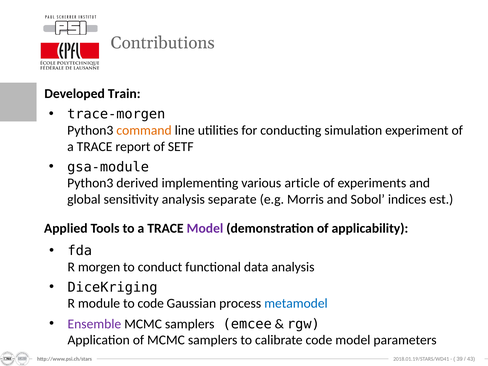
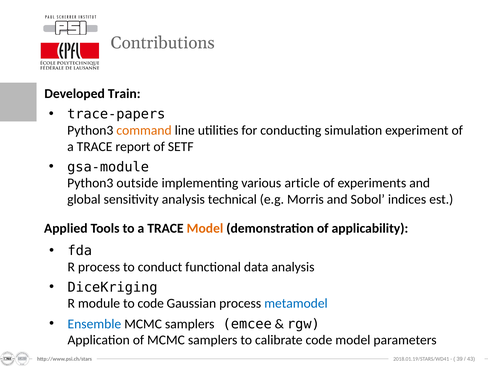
trace-morgen: trace-morgen -> trace-papers (116, 114)
derived: derived -> outside (137, 183)
separate: separate -> technical (232, 199)
Model colour: purple -> orange (205, 228)
R morgen: morgen -> process (99, 267)
Ensemble colour: purple -> blue (94, 324)
